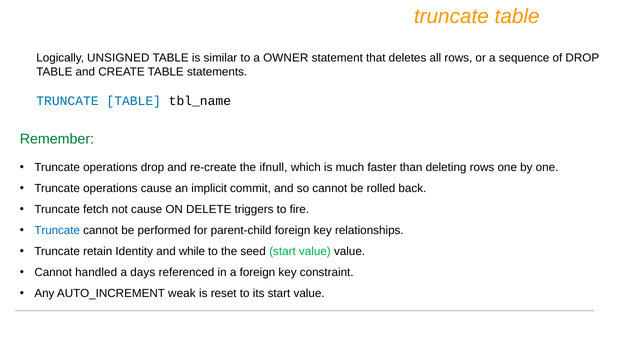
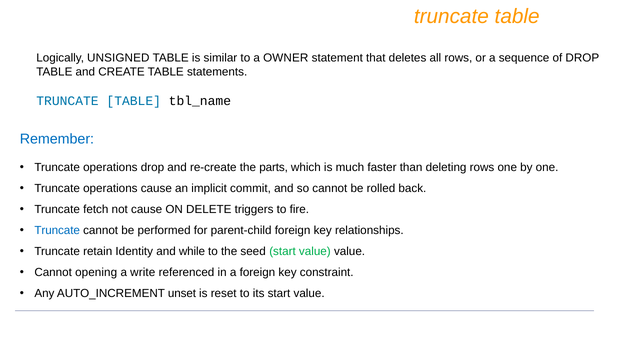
Remember colour: green -> blue (57, 139)
ifnull: ifnull -> parts (274, 168)
handled: handled -> opening (96, 273)
days: days -> write (143, 273)
weak: weak -> unset (182, 294)
